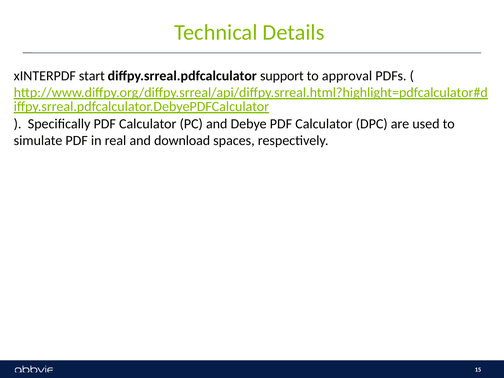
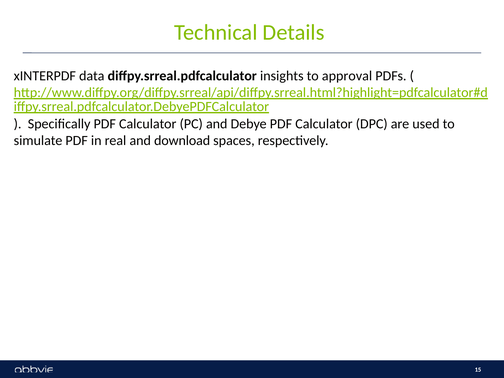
start: start -> data (92, 76)
support: support -> insights (282, 76)
